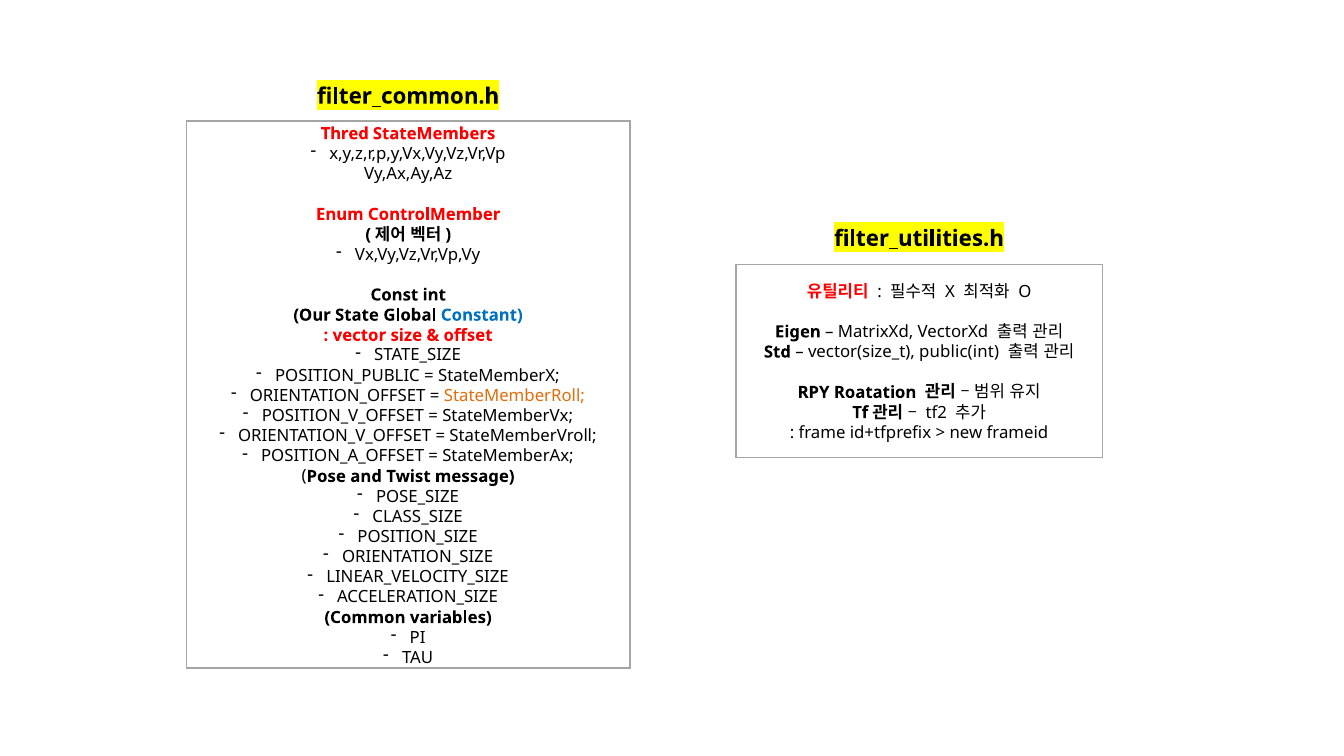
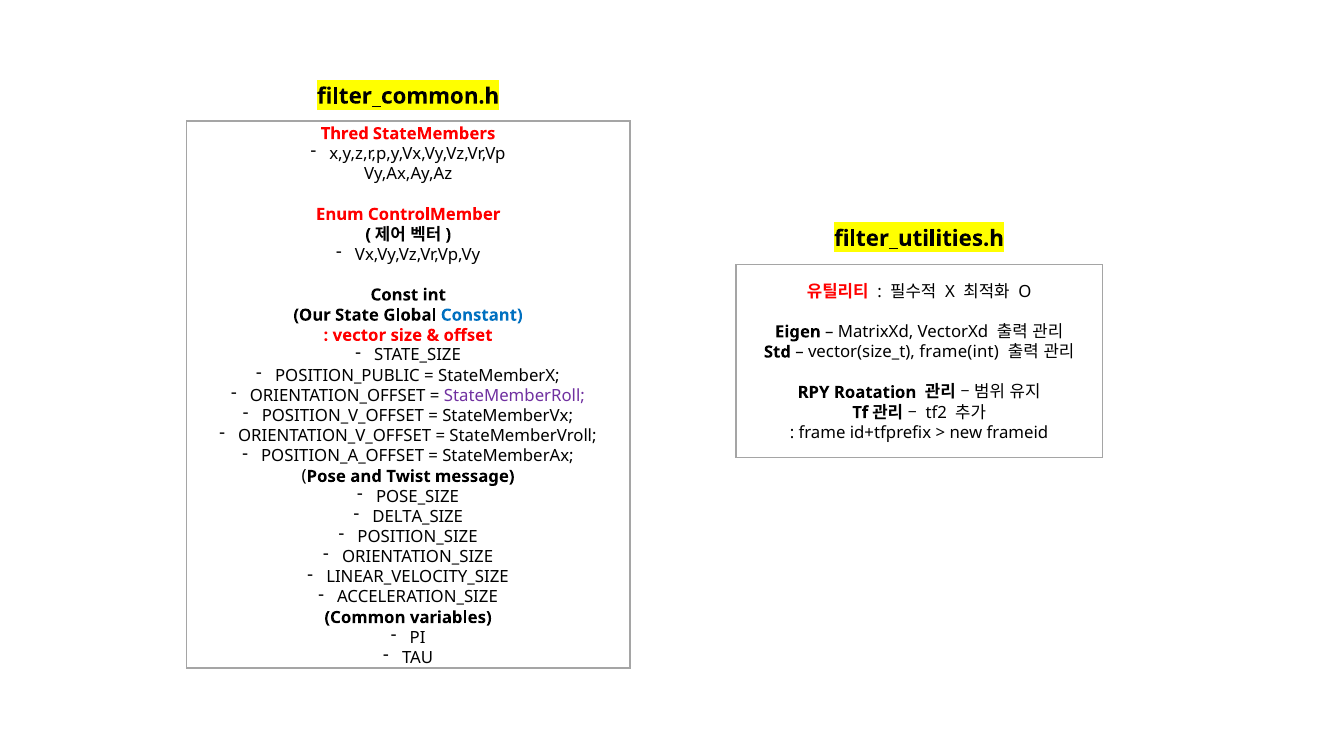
public(int: public(int -> frame(int (959, 352)
StateMemberRoll colour: orange -> purple (514, 396)
CLASS_SIZE: CLASS_SIZE -> DELTA_SIZE (418, 517)
